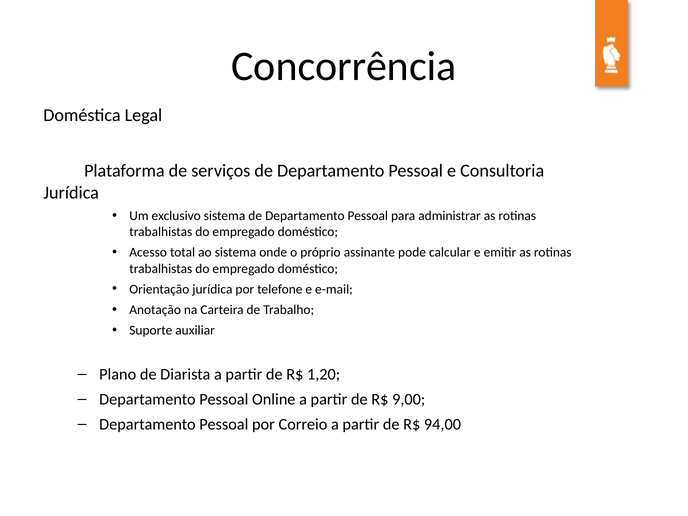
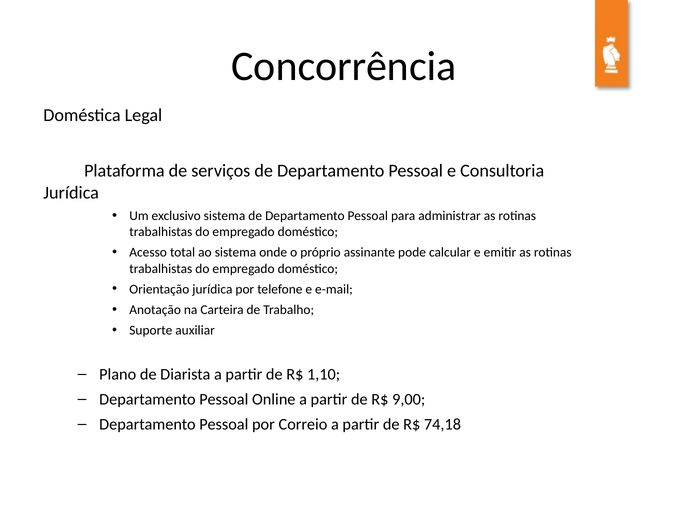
1,20: 1,20 -> 1,10 (324, 374)
94,00: 94,00 -> 74,18 (442, 424)
